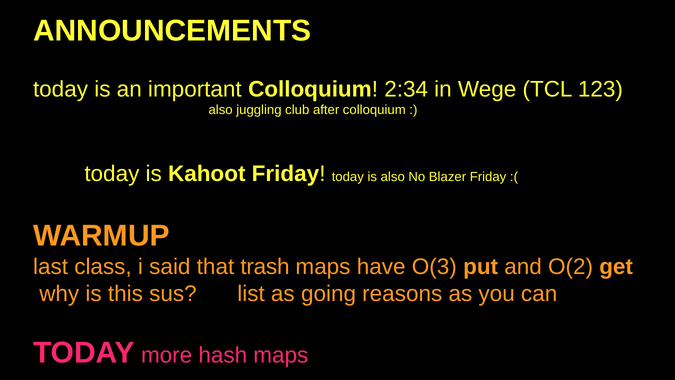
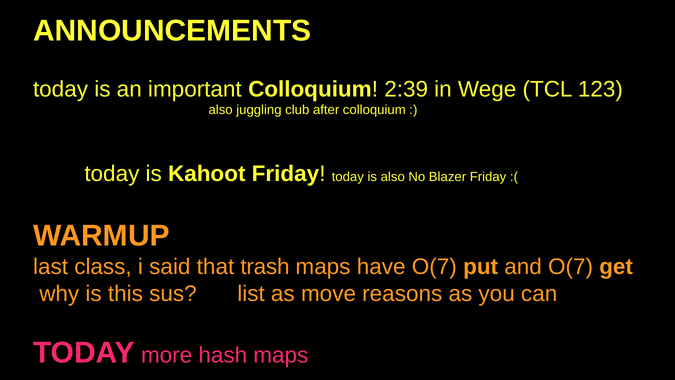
2:34: 2:34 -> 2:39 (406, 89)
have O(3: O(3 -> O(7 (434, 267)
and O(2: O(2 -> O(7 (571, 267)
going: going -> move (329, 294)
